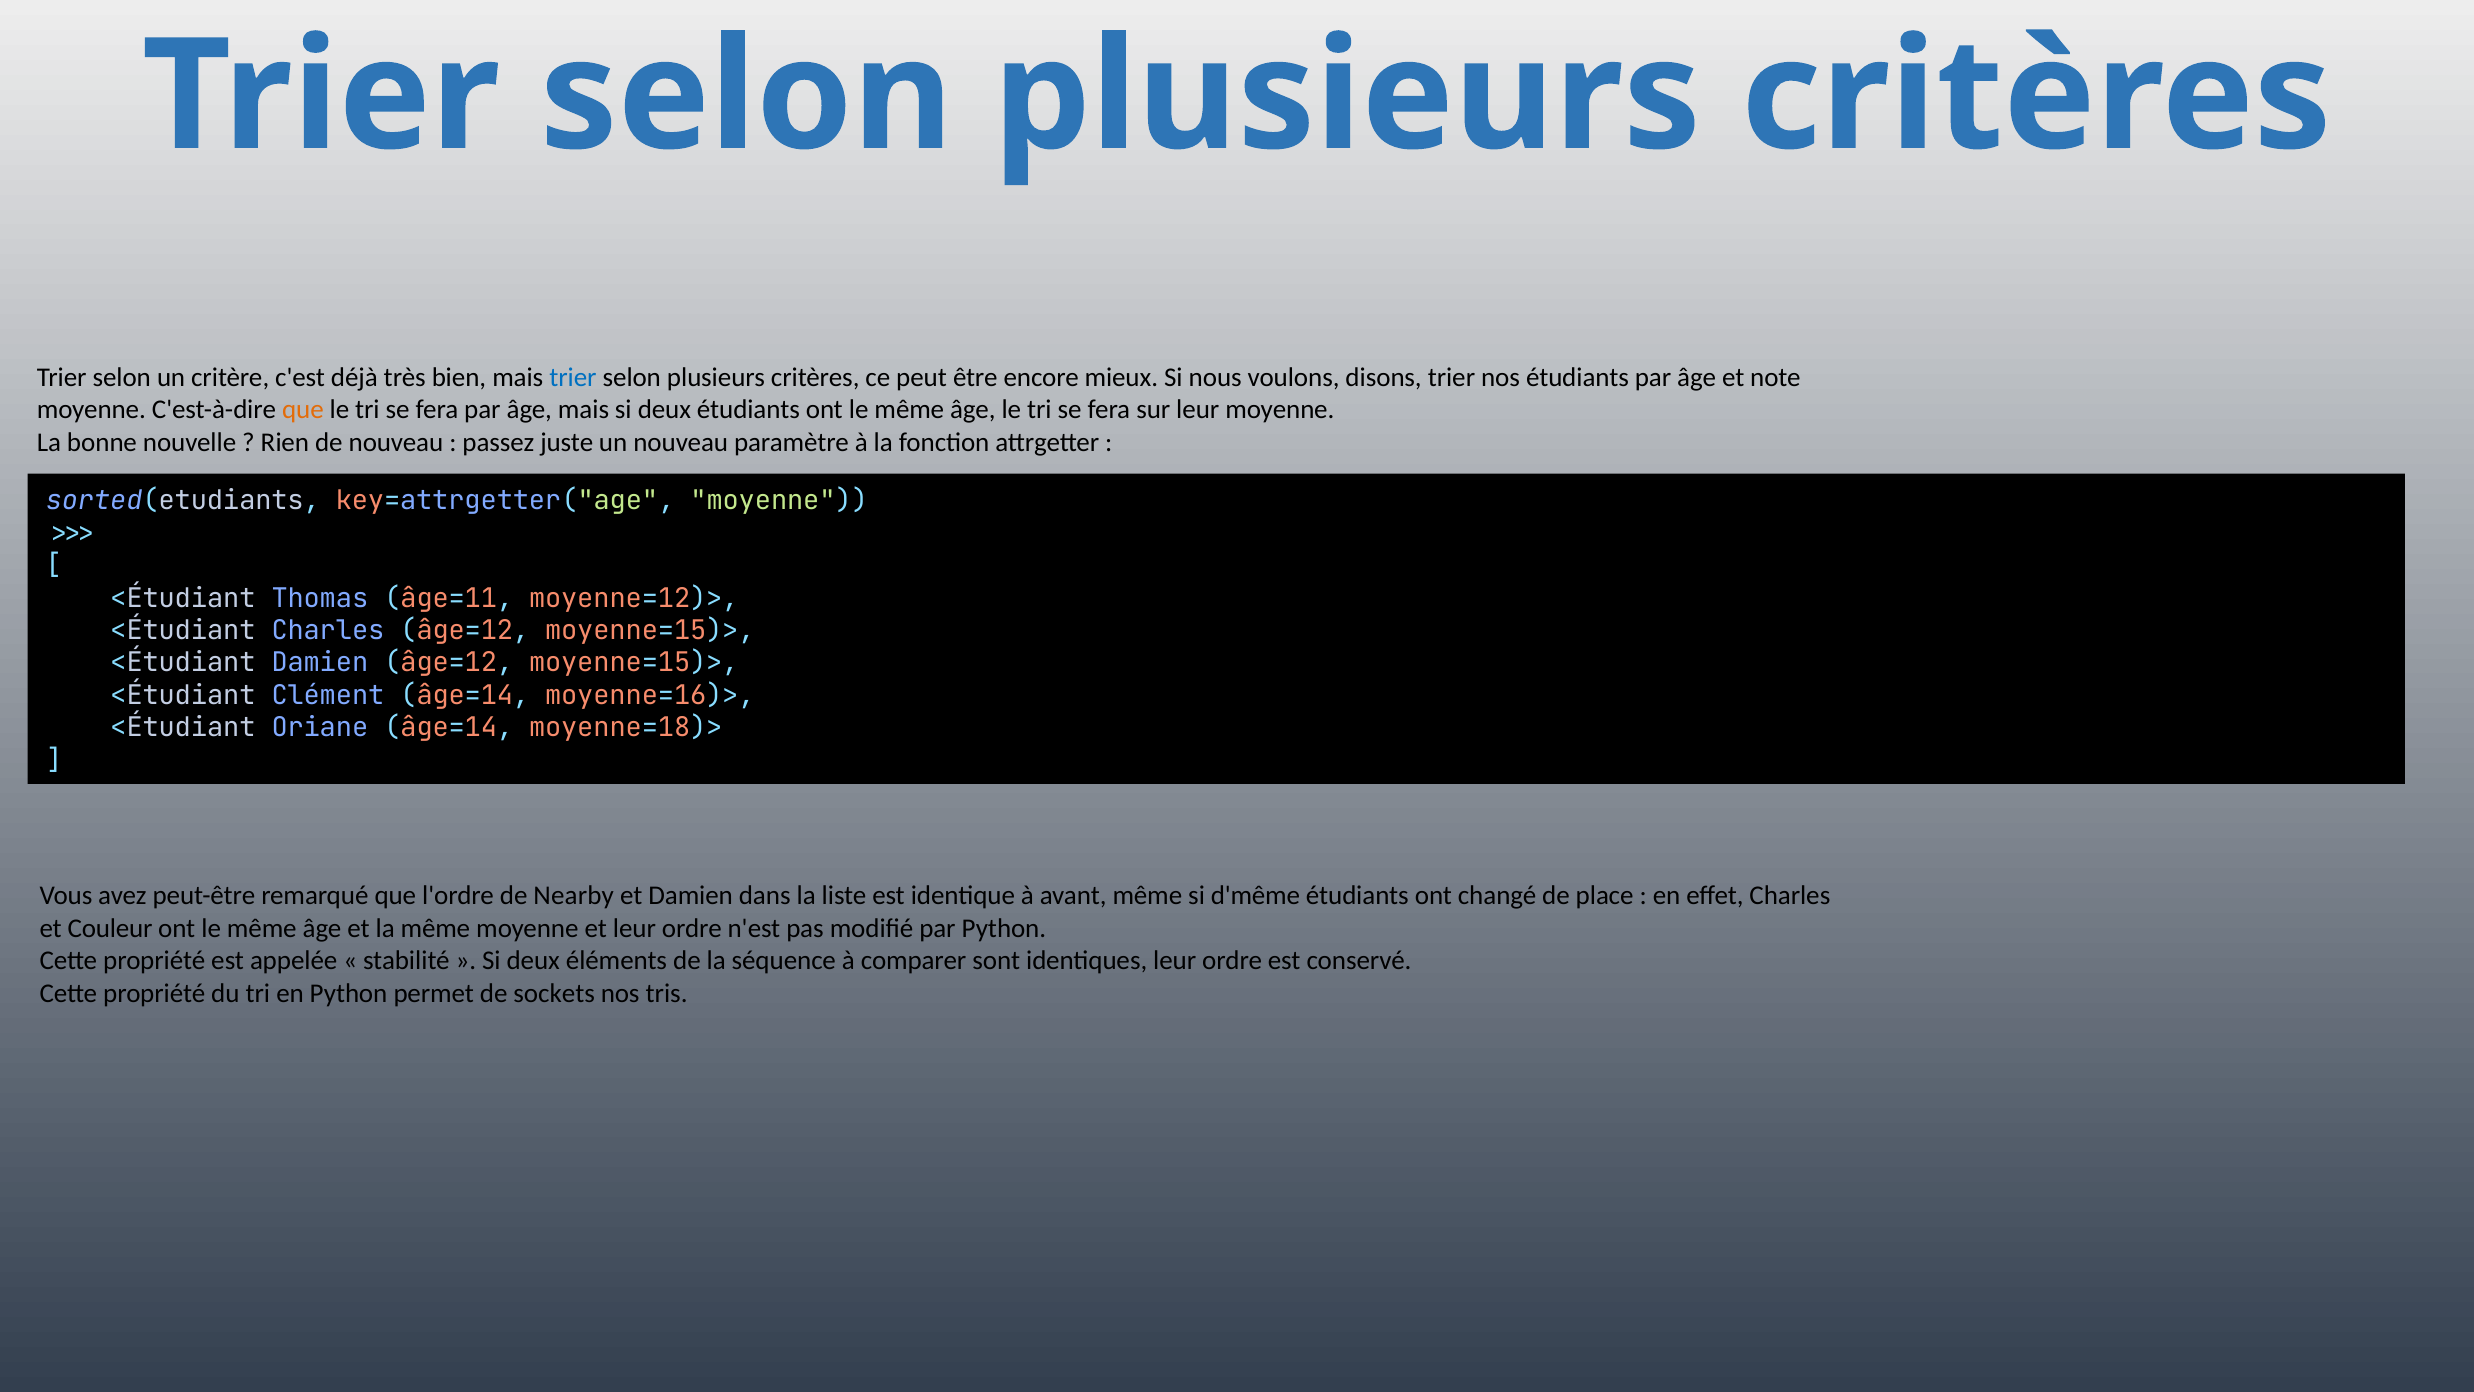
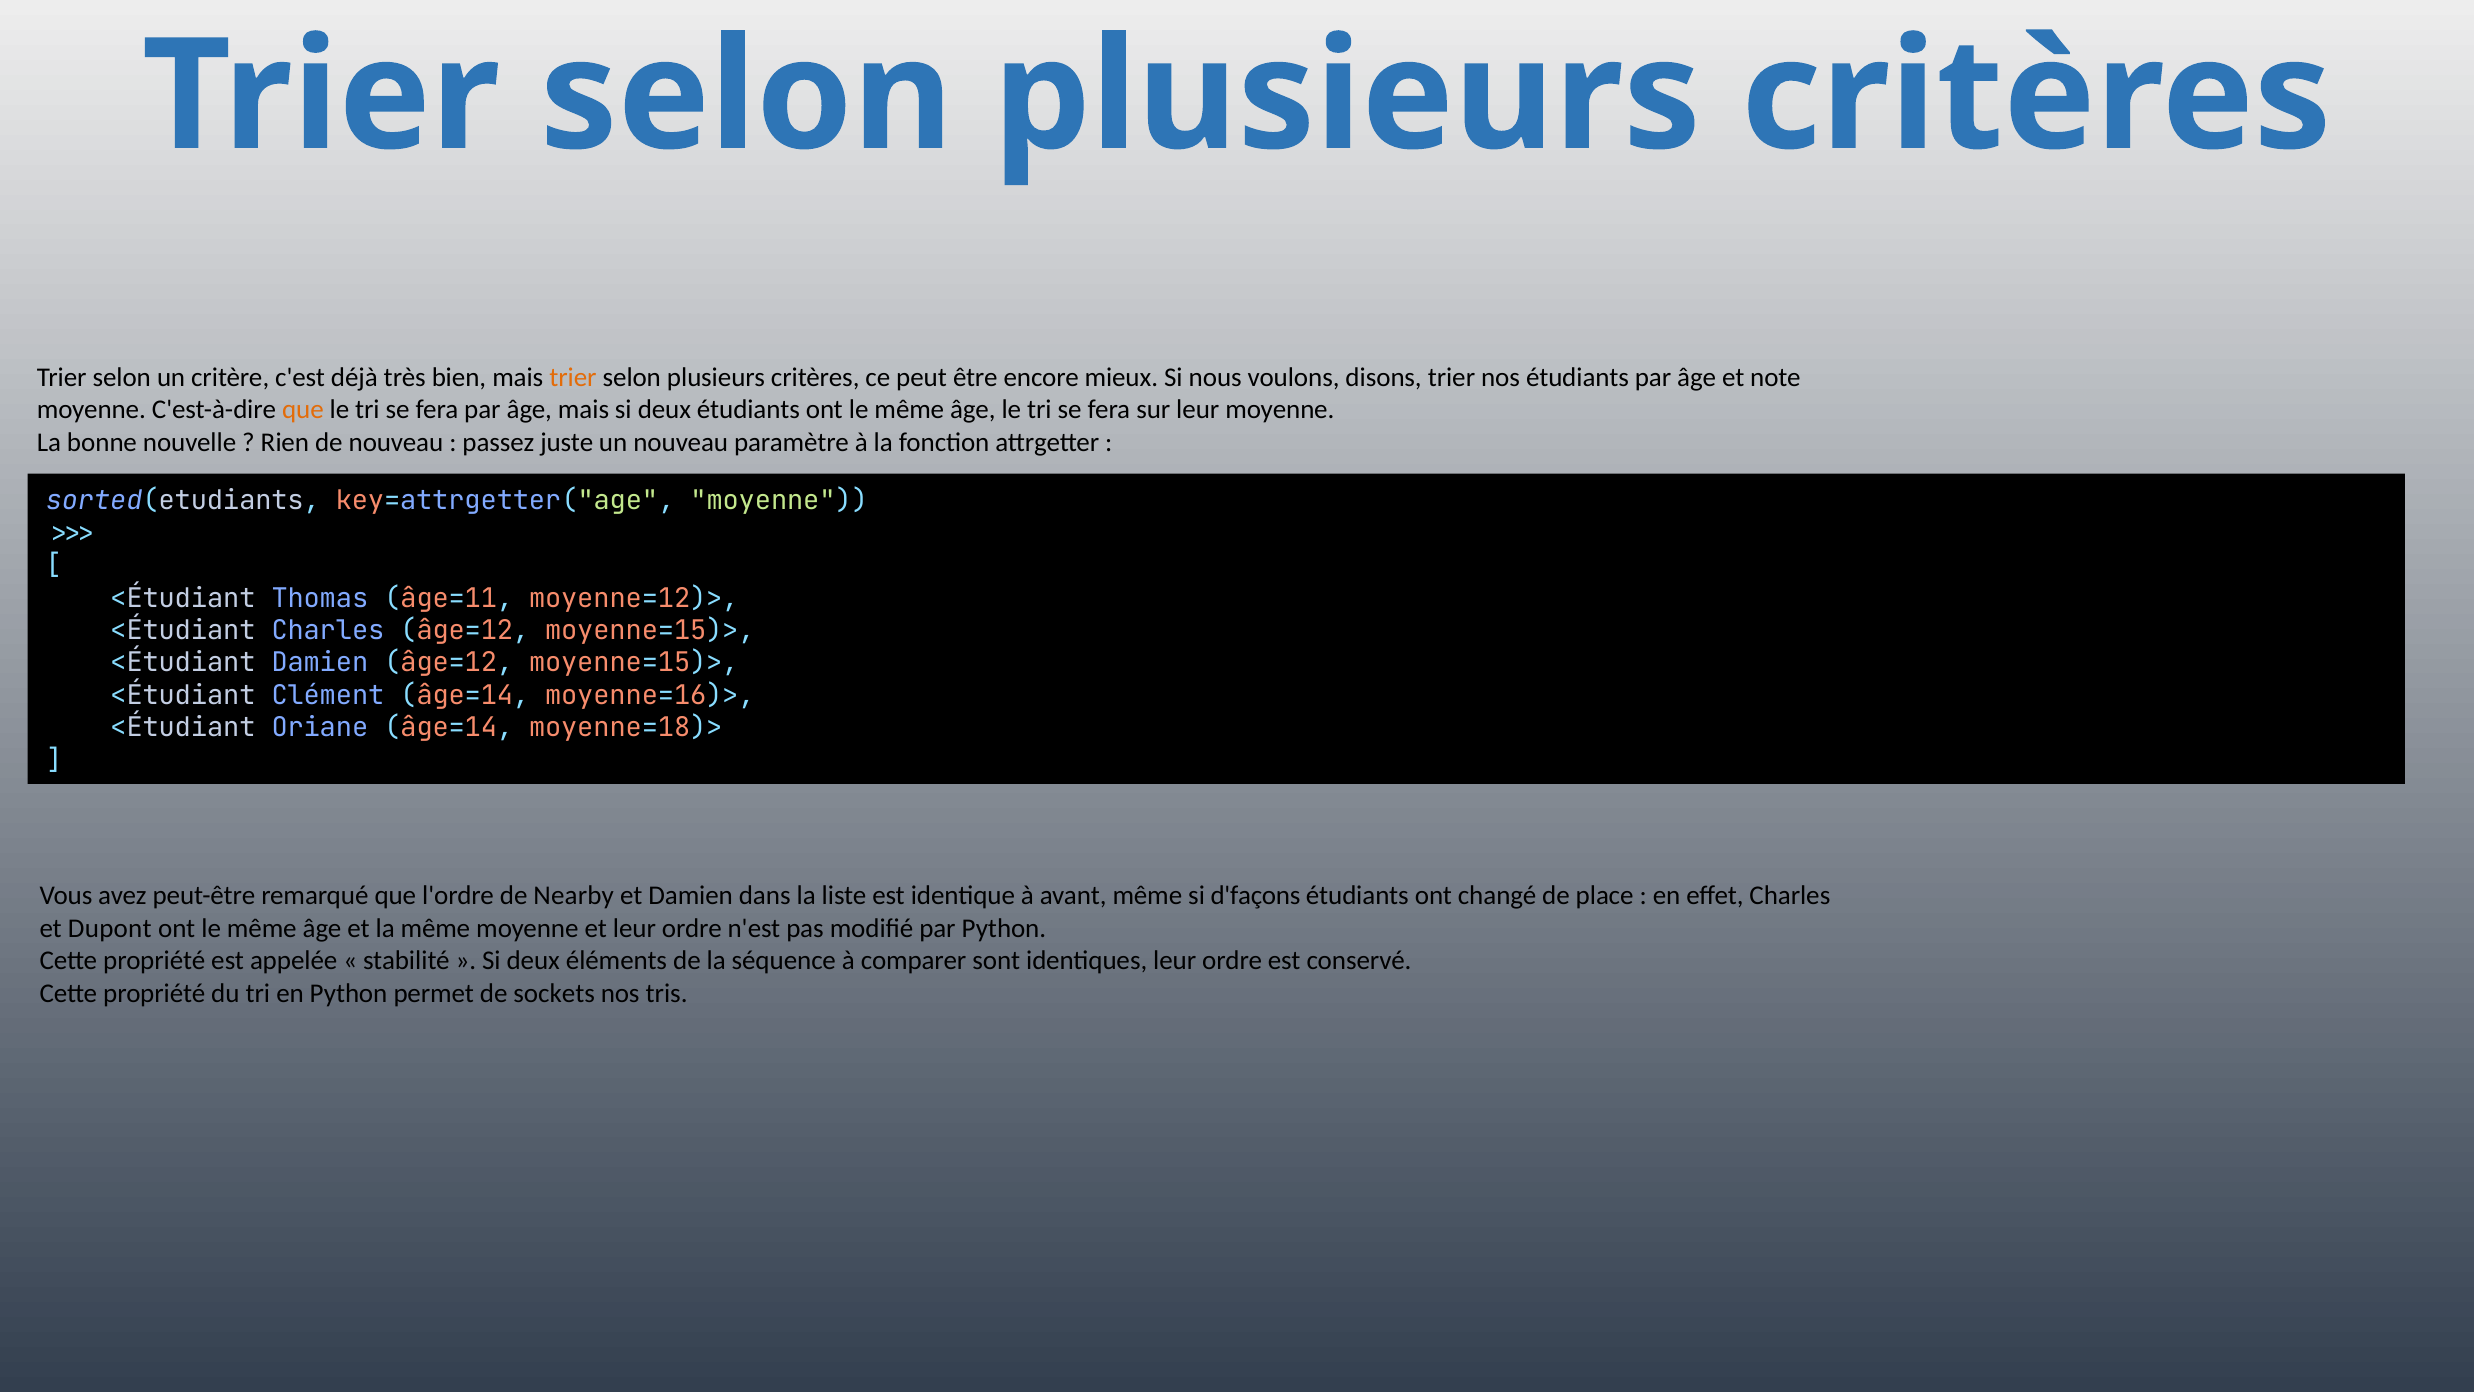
trier colour: blue -> orange (573, 377)
d'même: d'même -> d'façons (1255, 896)
Couleur: Couleur -> Dupont (110, 928)
